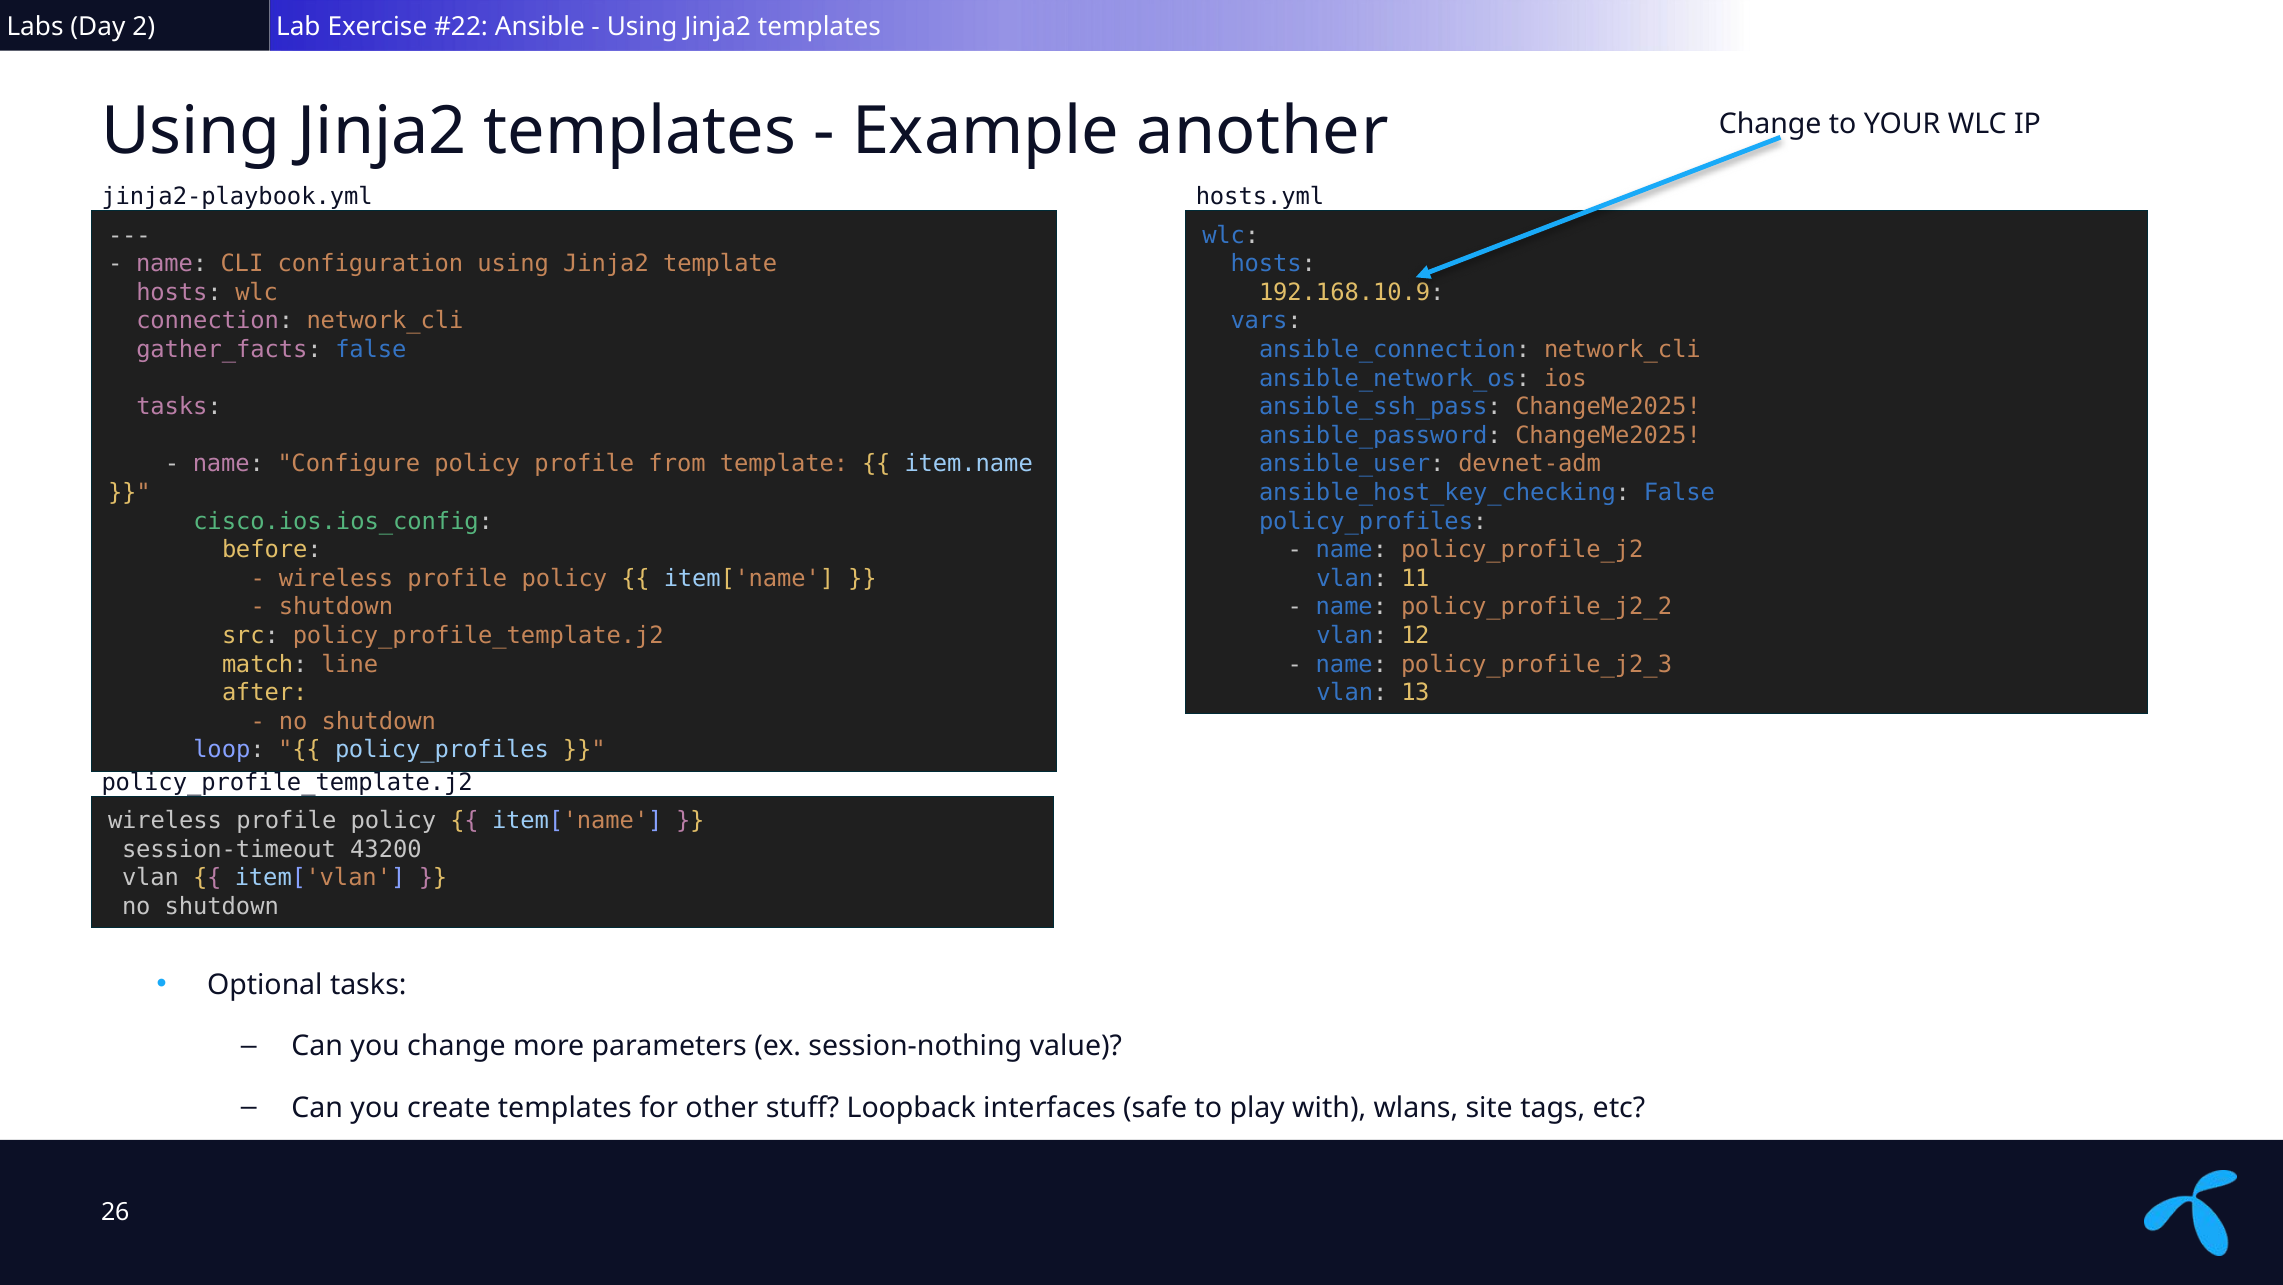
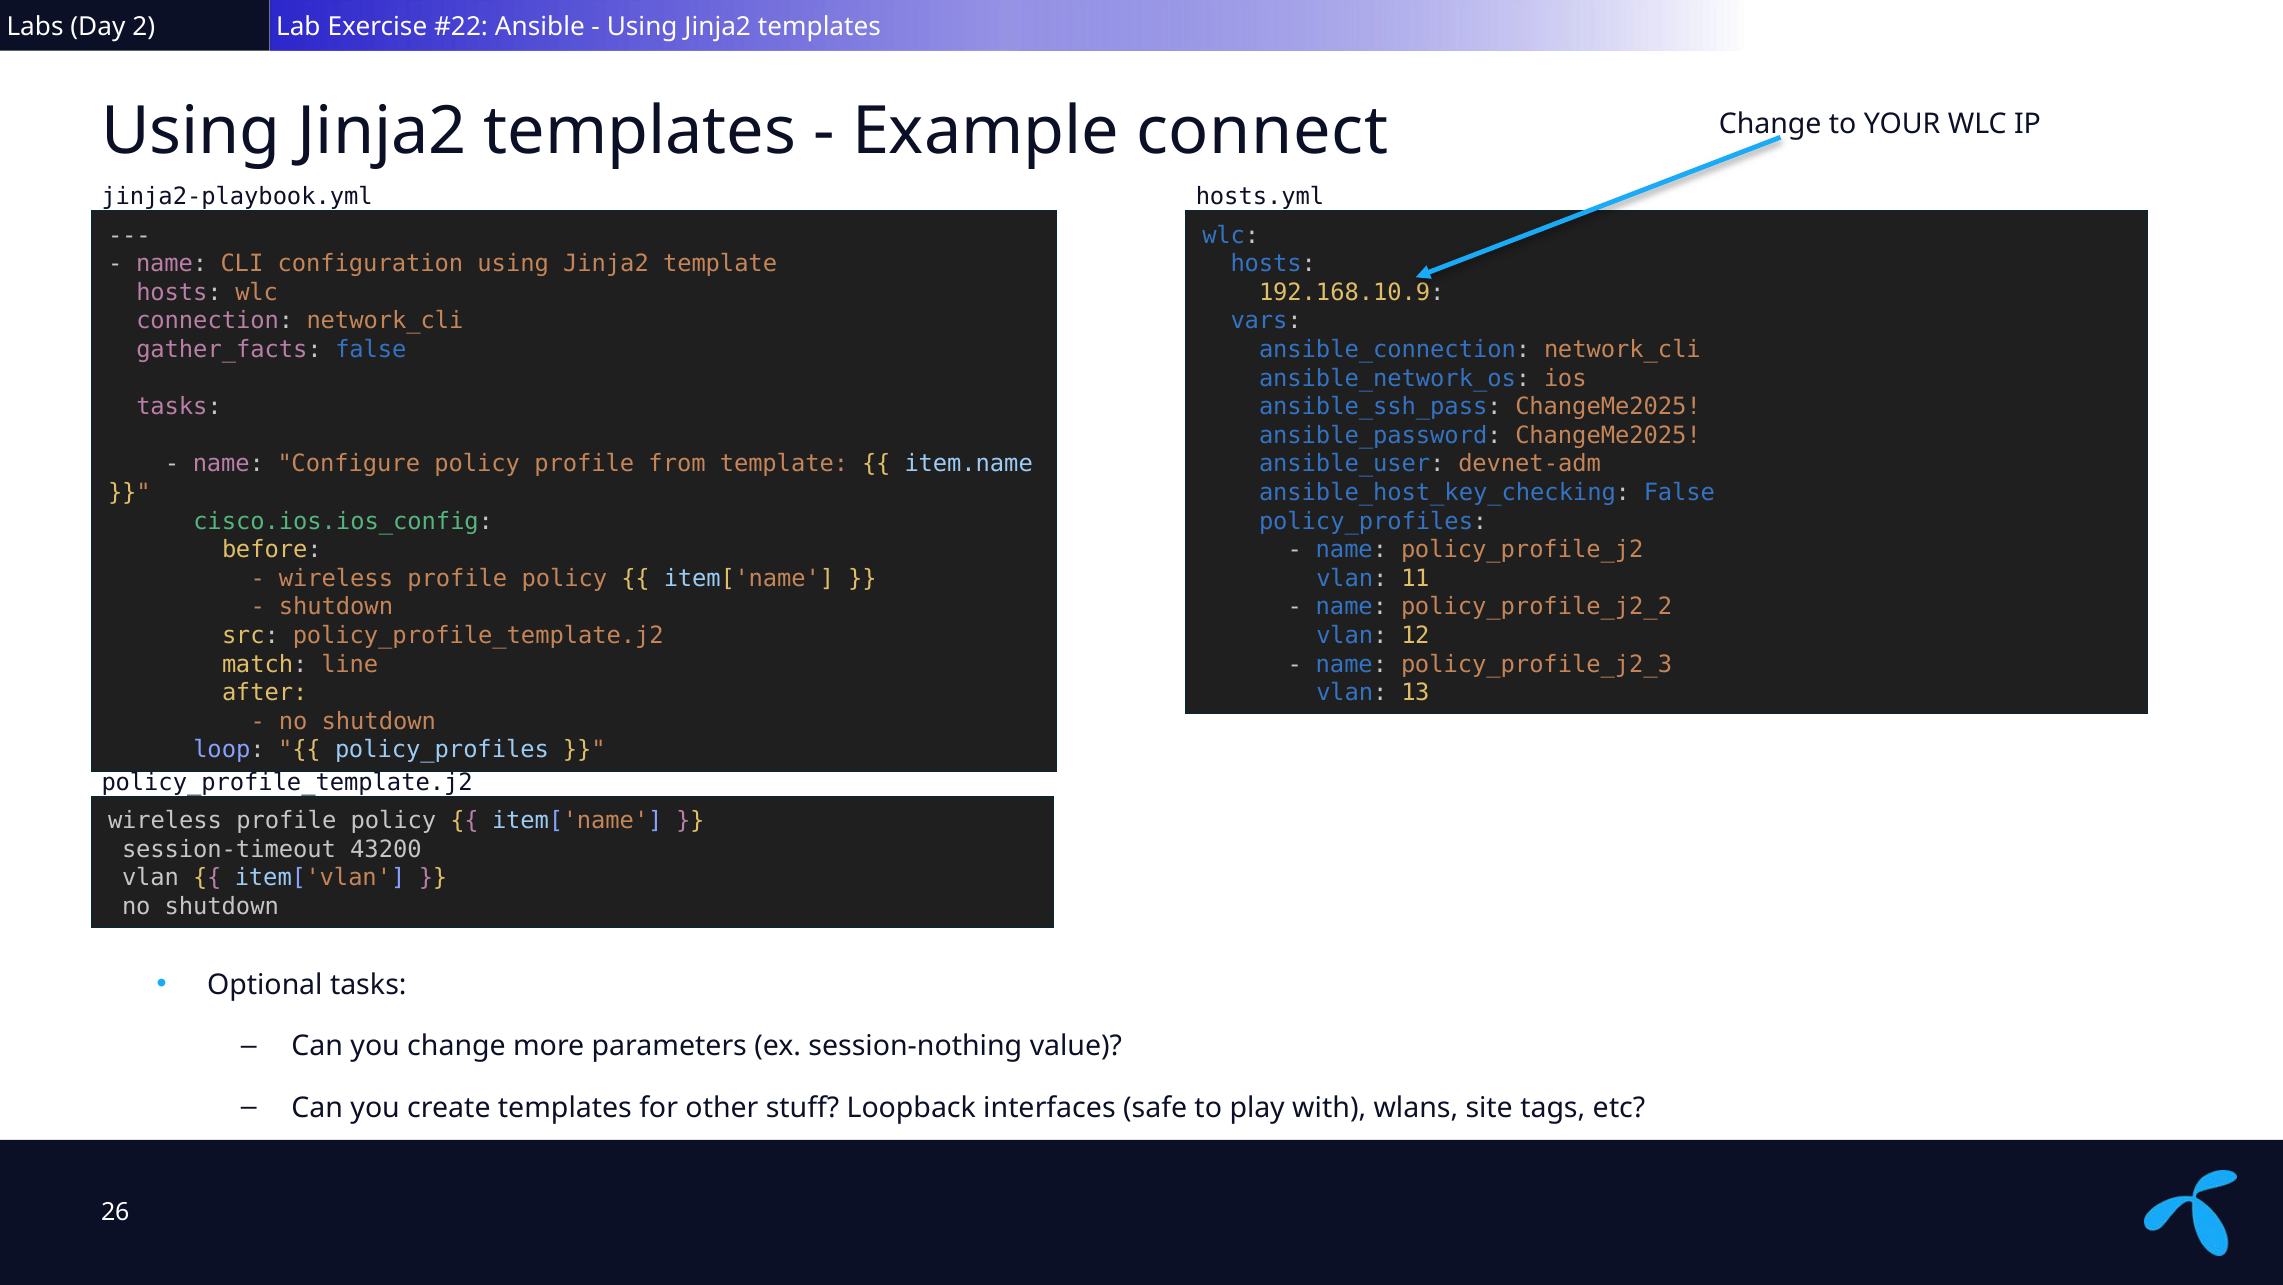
another: another -> connect (1262, 131)
